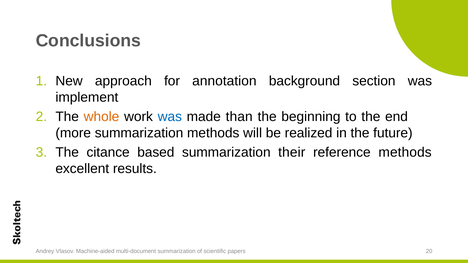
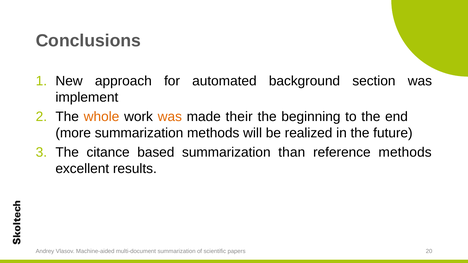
annotation: annotation -> automated (224, 81)
was colour: blue -> orange (170, 117)
than: than -> their (239, 117)
their: their -> than (292, 152)
